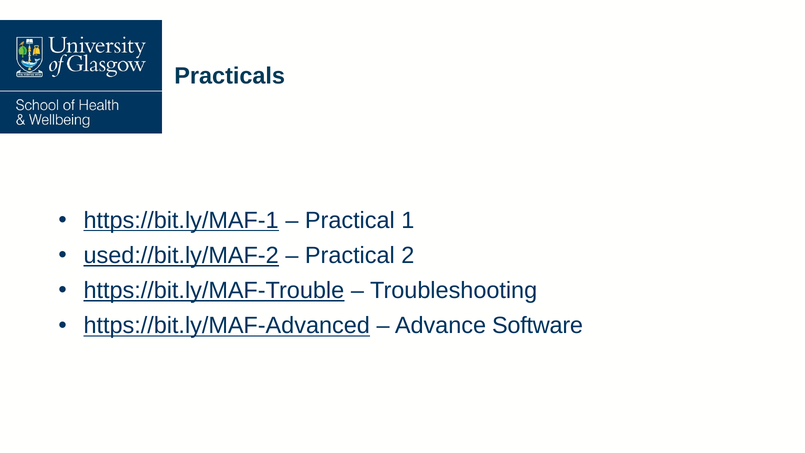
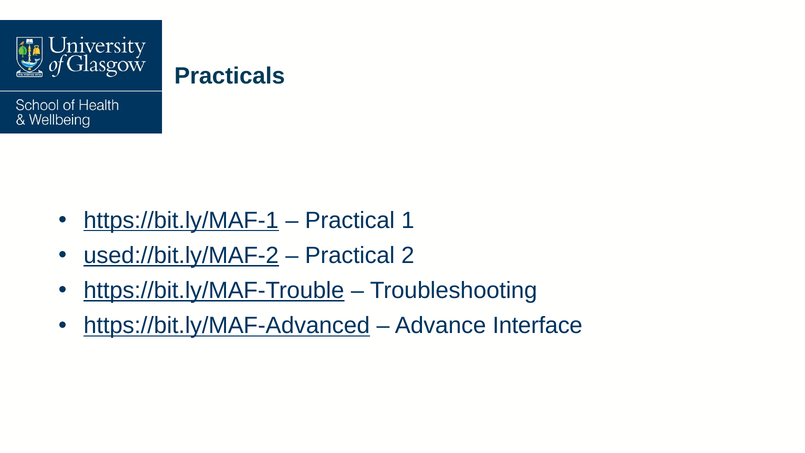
Software: Software -> Interface (538, 326)
